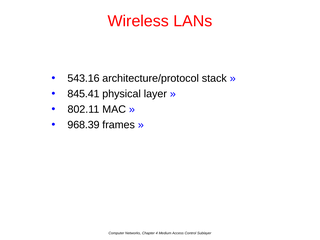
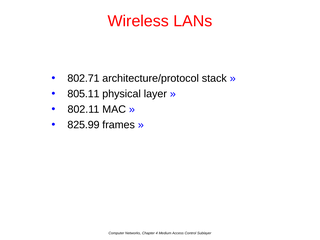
543.16: 543.16 -> 802.71 (83, 78)
845.41: 845.41 -> 805.11 (83, 94)
968.39: 968.39 -> 825.99 (83, 125)
